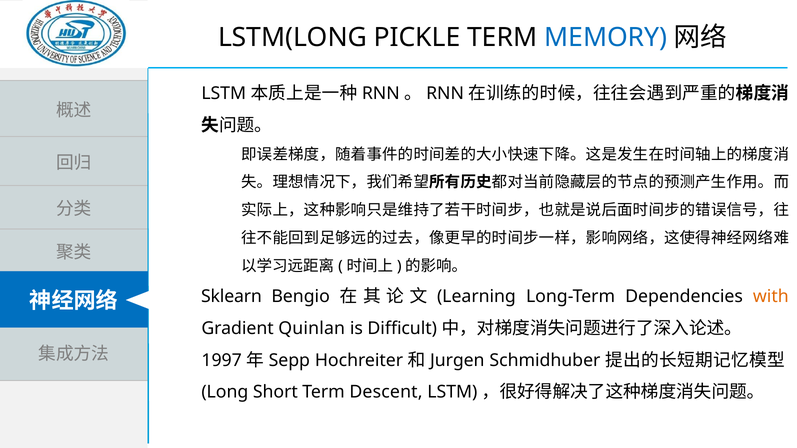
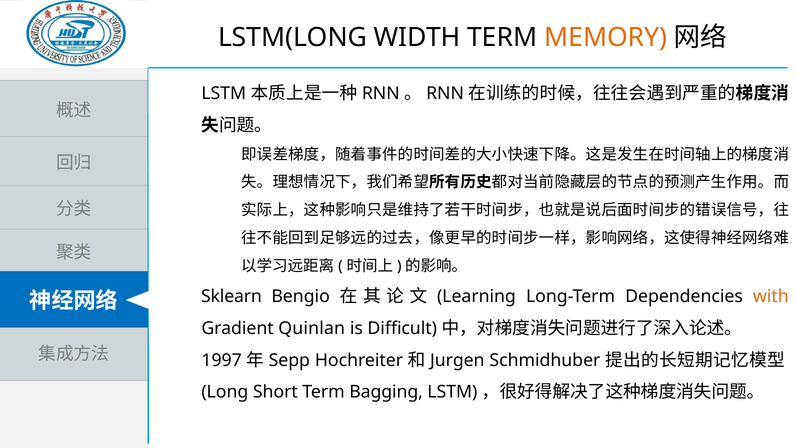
PICKLE: PICKLE -> WIDTH (417, 38)
MEMORY colour: blue -> orange (606, 38)
Descent: Descent -> Bagging (386, 392)
